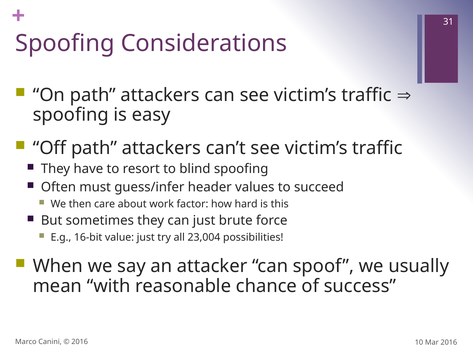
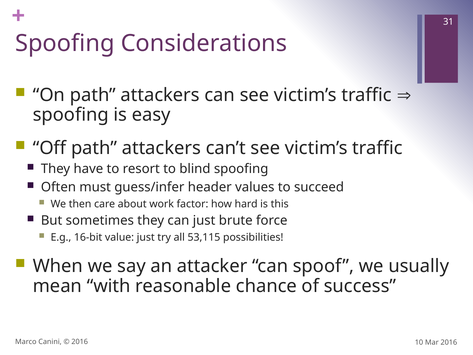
23,004: 23,004 -> 53,115 (204, 237)
